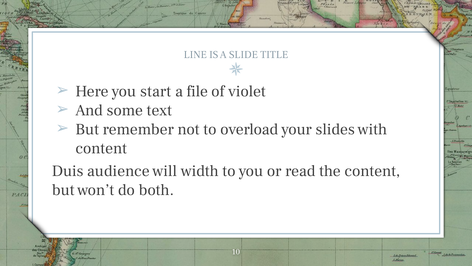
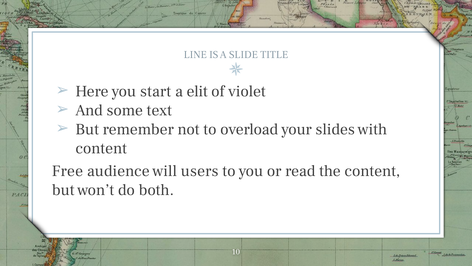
file: file -> elit (197, 91)
Duis: Duis -> Free (67, 171)
width: width -> users (200, 171)
